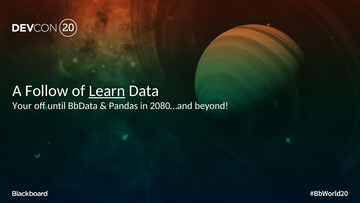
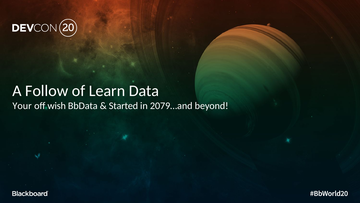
Learn underline: present -> none (107, 91)
until: until -> wish (57, 106)
Pandas: Pandas -> Started (123, 106)
2080…and: 2080…and -> 2079…and (171, 106)
